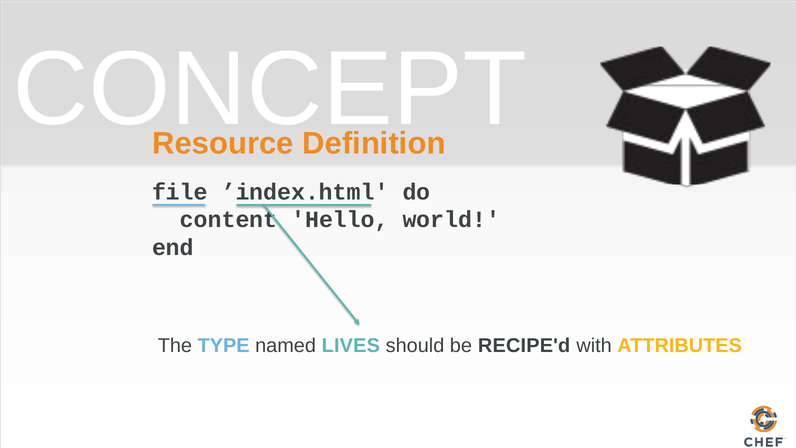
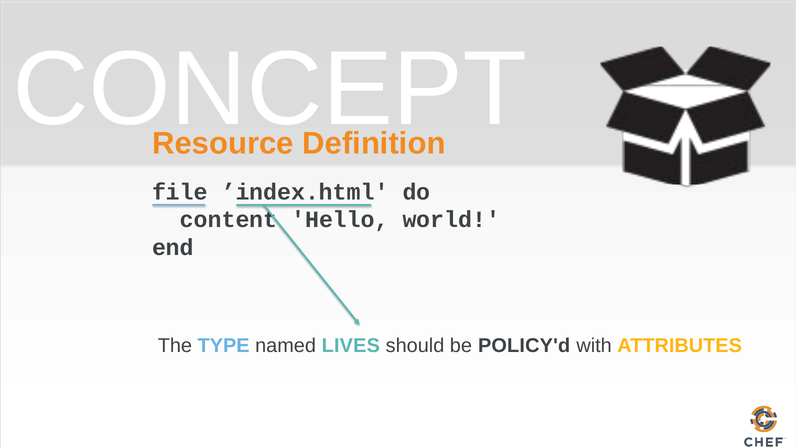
RECIPE'd: RECIPE'd -> POLICY'd (524, 346)
